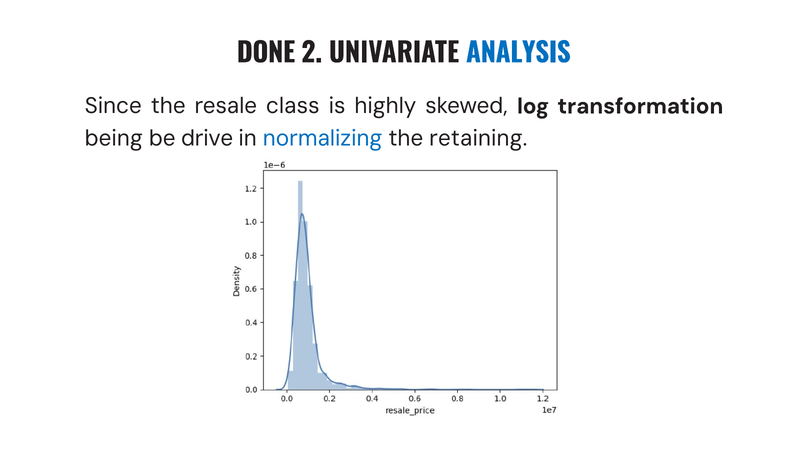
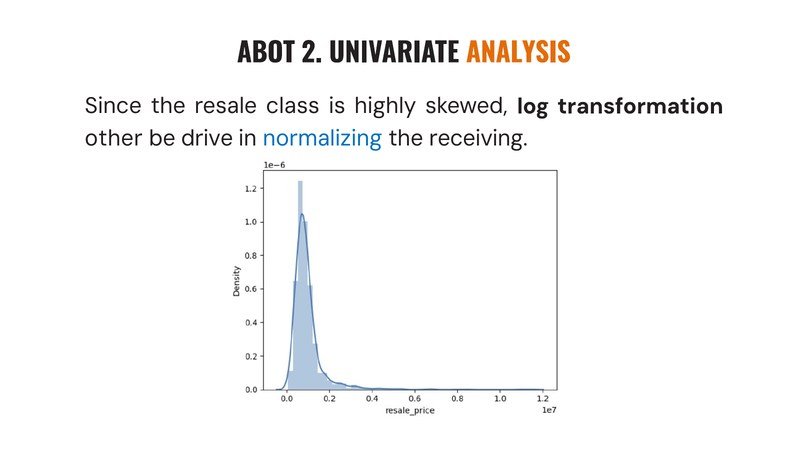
DONE: DONE -> ABOT (266, 53)
ANALYSIS colour: blue -> orange (518, 53)
being: being -> other (114, 138)
retaining: retaining -> receiving (478, 138)
